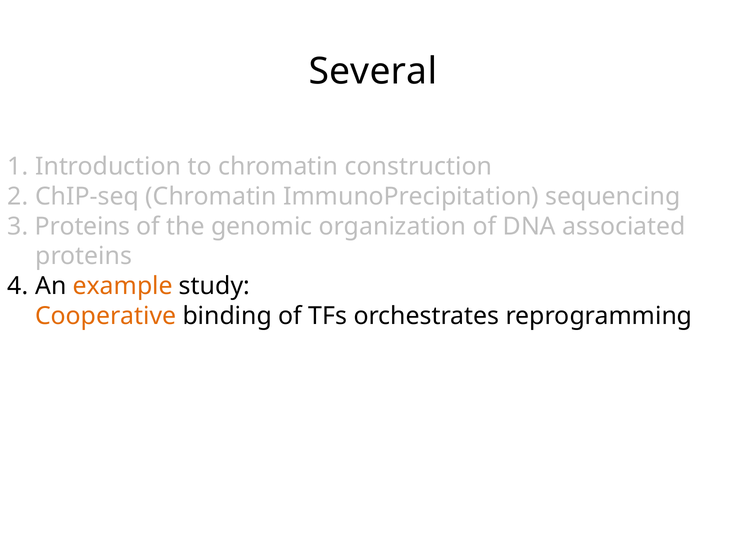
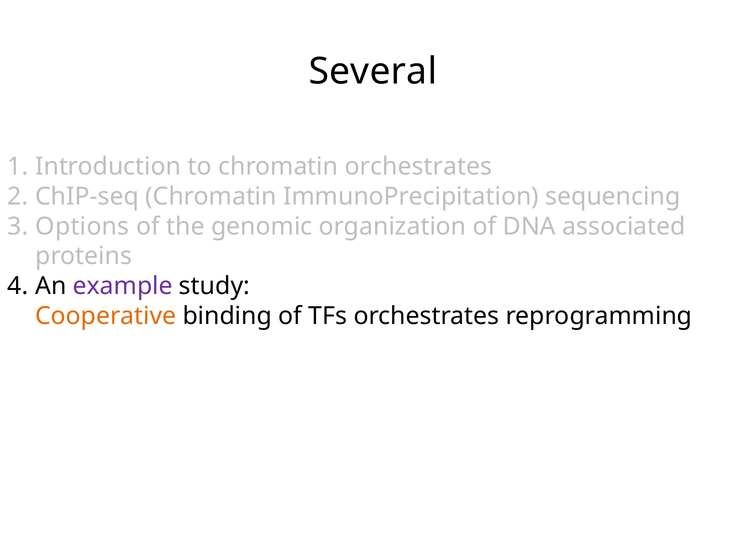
chromatin construction: construction -> orchestrates (418, 167)
Proteins: Proteins -> Options (82, 227)
example colour: orange -> purple (123, 286)
